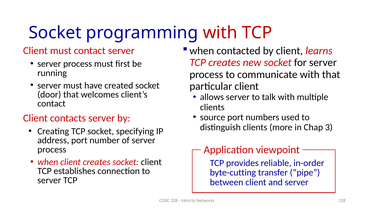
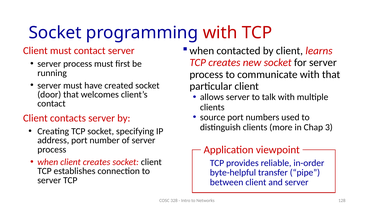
byte-cutting: byte-cutting -> byte-helpful (233, 173)
